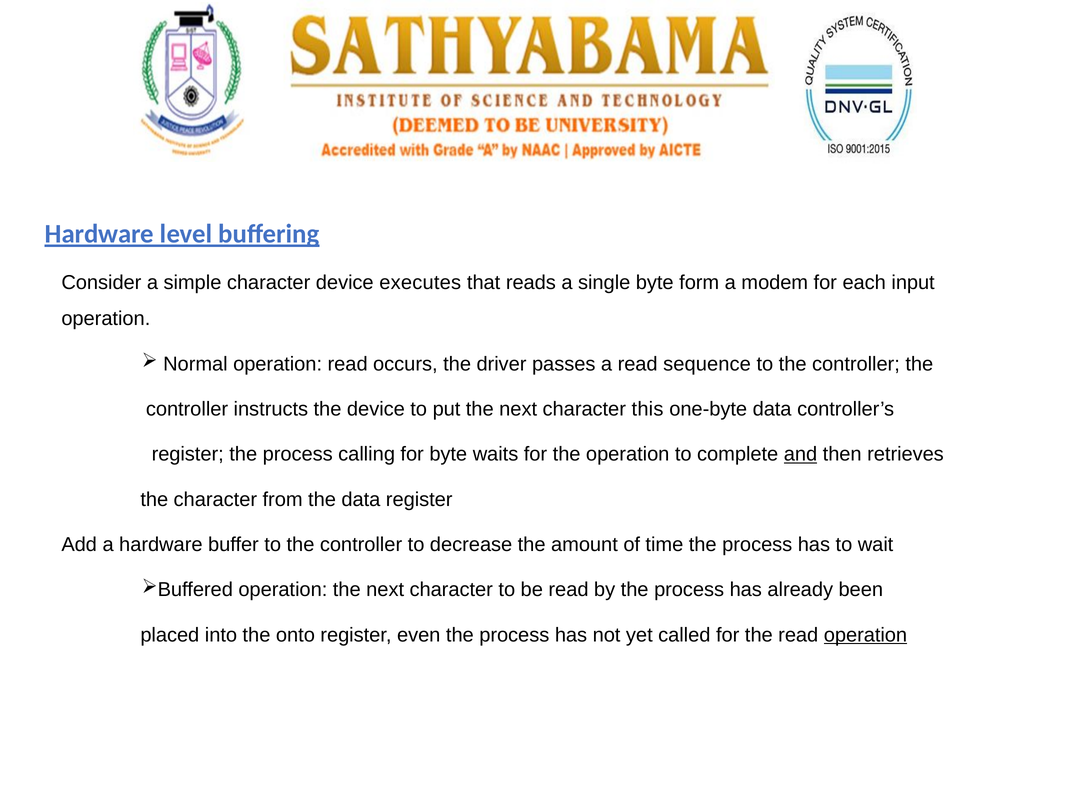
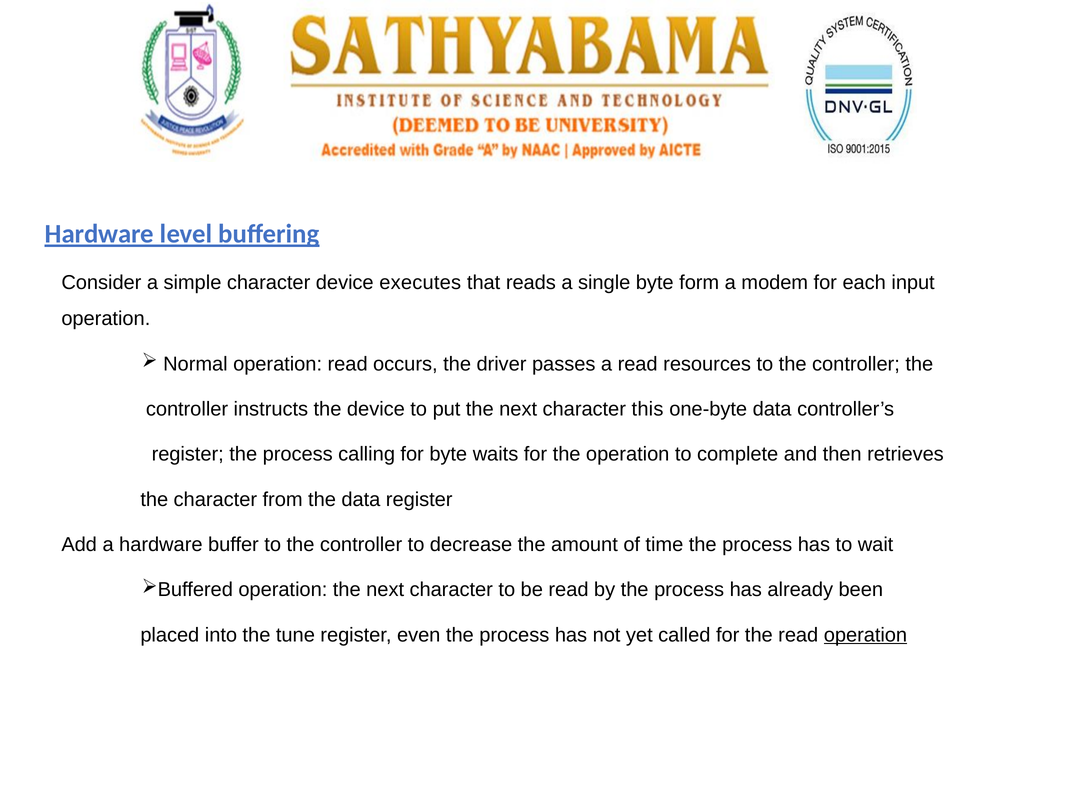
sequence: sequence -> resources (707, 364)
and underline: present -> none (801, 454)
onto: onto -> tune (295, 635)
